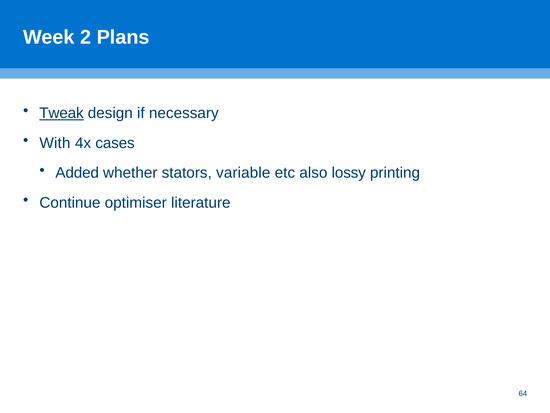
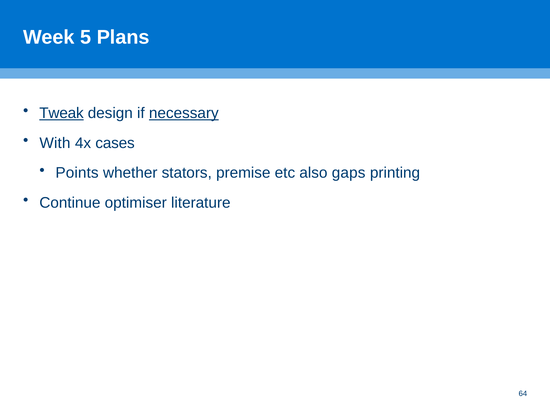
2: 2 -> 5 (86, 37)
necessary underline: none -> present (184, 113)
Added: Added -> Points (77, 173)
variable: variable -> premise (243, 173)
lossy: lossy -> gaps (349, 173)
